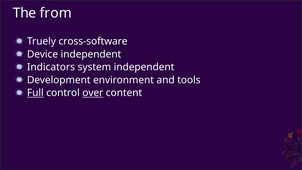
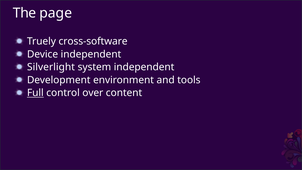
from: from -> page (56, 13)
Indicators: Indicators -> Silverlight (51, 67)
over underline: present -> none (93, 93)
